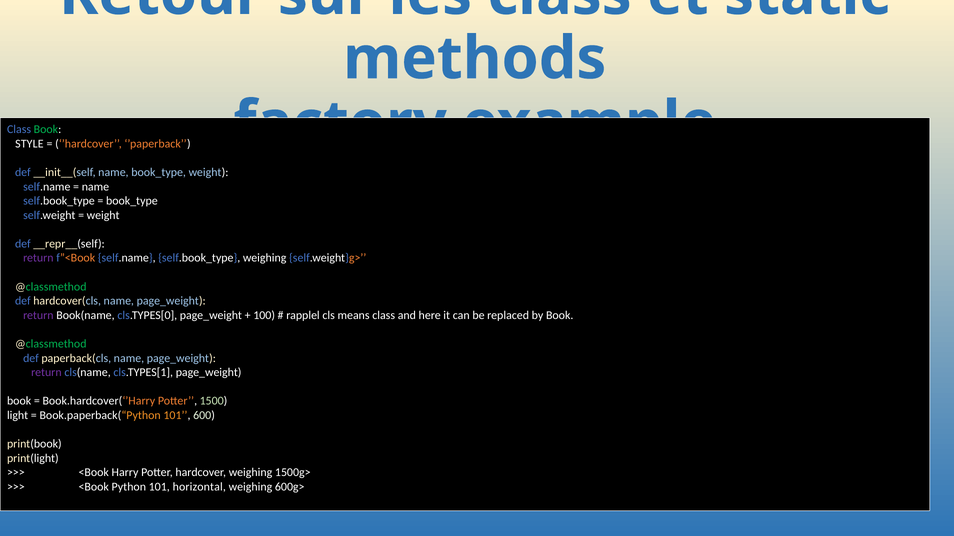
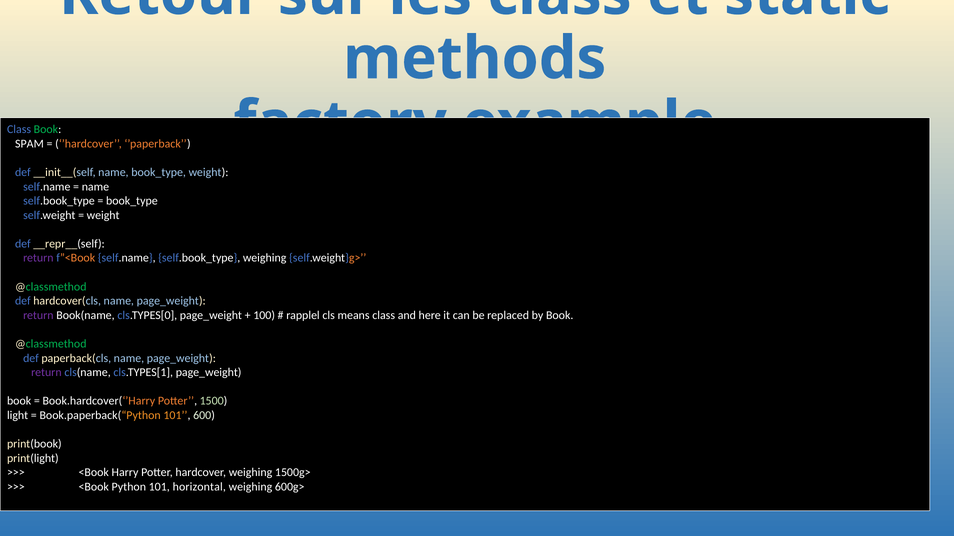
STYLE: STYLE -> SPAM (29, 144)
